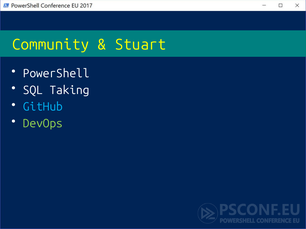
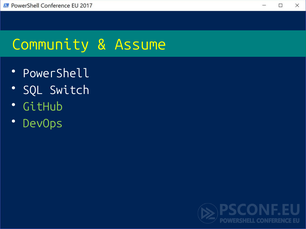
Stuart: Stuart -> Assume (141, 45)
Taking: Taking -> Switch (70, 90)
GitHub colour: light blue -> light green (43, 107)
